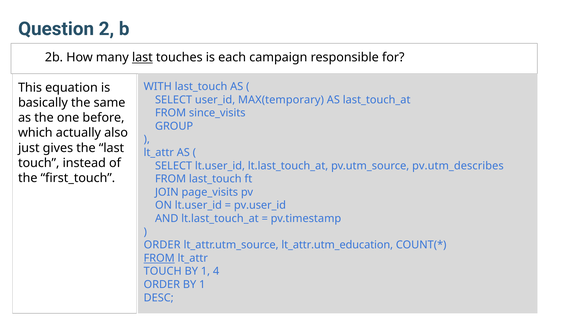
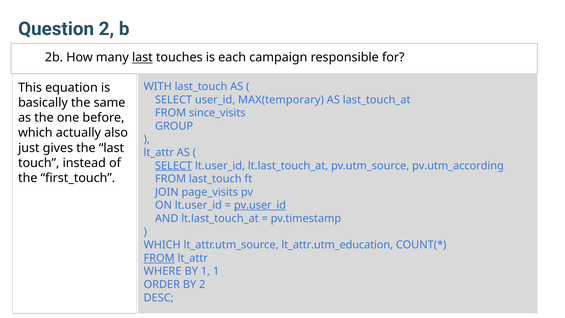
SELECT underline: none -> present (174, 166)
pv.utm_describes: pv.utm_describes -> pv.utm_according (458, 166)
pv.user_id underline: none -> present (260, 205)
ORDER: ORDER -> WHICH (162, 245)
TOUCH: TOUCH -> WHERE (163, 271)
1 4: 4 -> 1 (216, 271)
ORDER BY 1: 1 -> 2 (202, 284)
